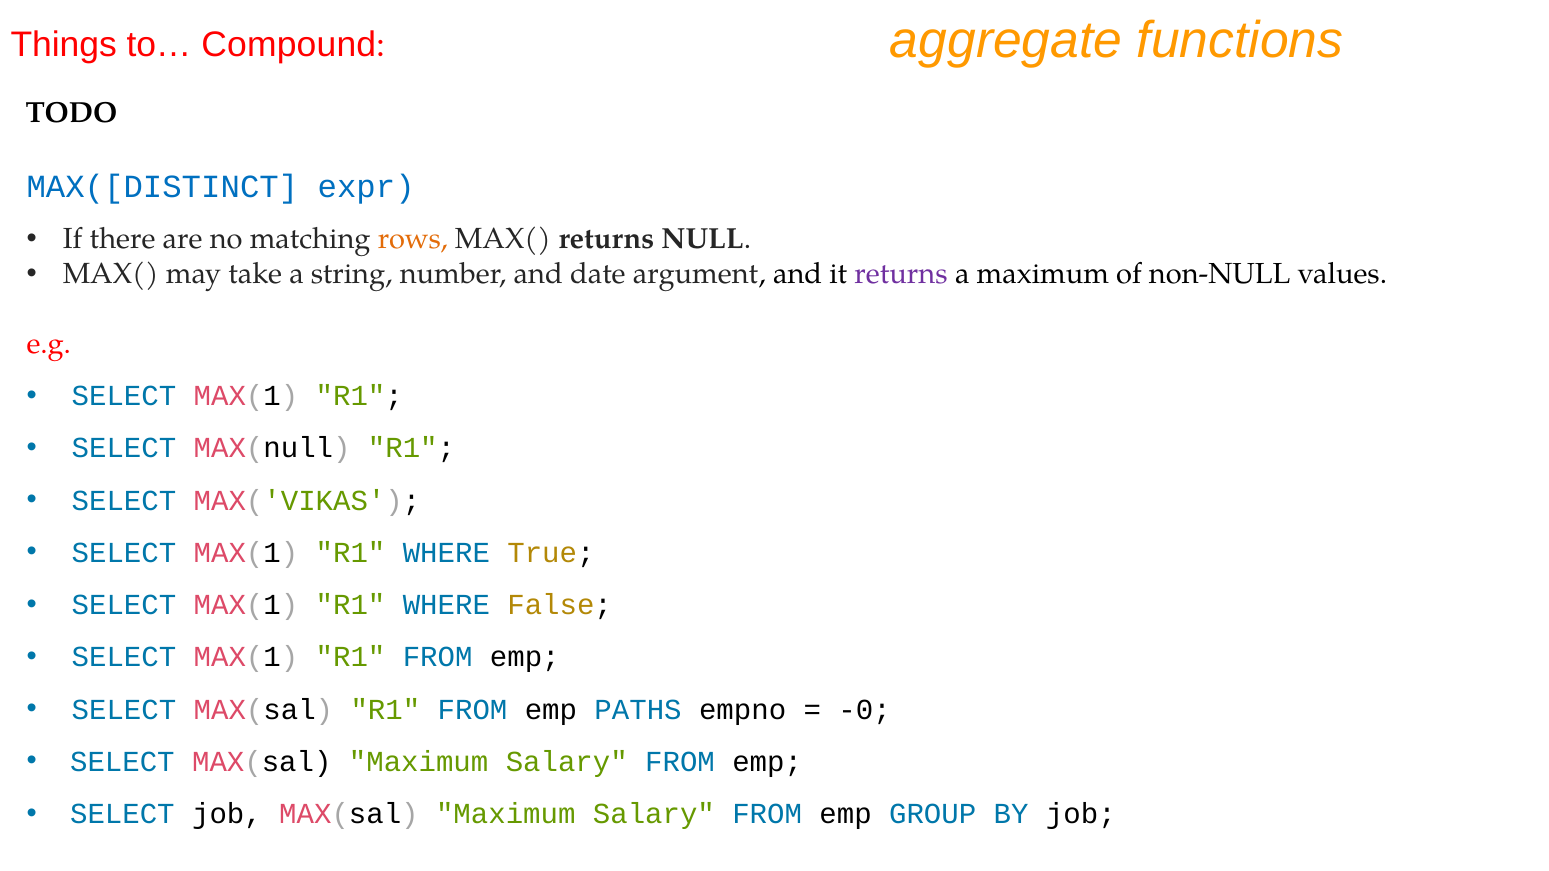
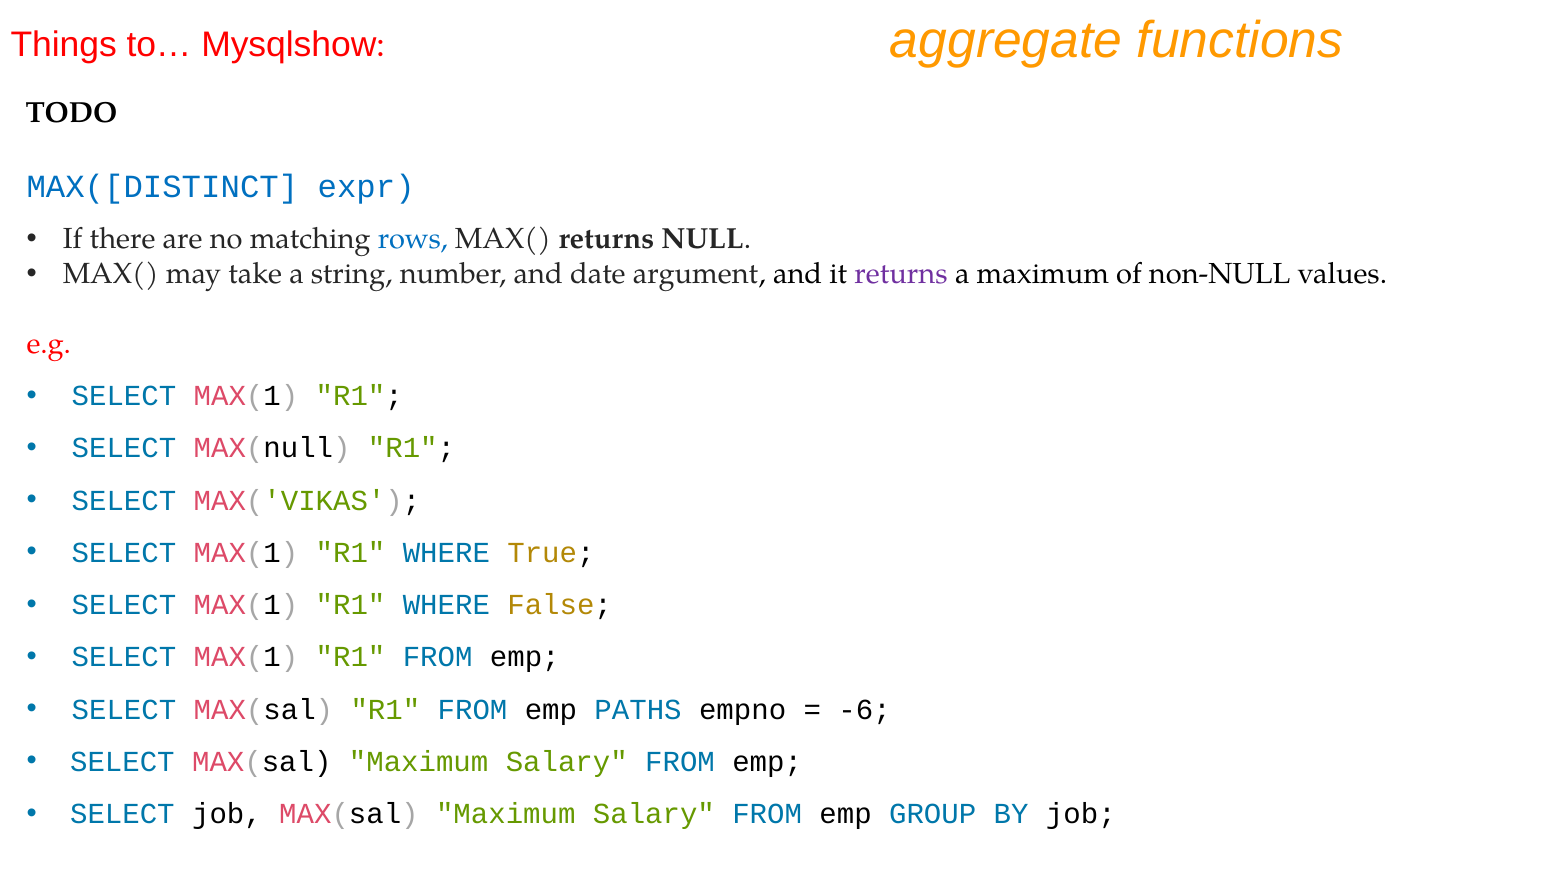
Compound: Compound -> Mysqlshow (289, 44)
rows colour: orange -> blue (413, 239)
-0: -0 -> -6 (865, 710)
